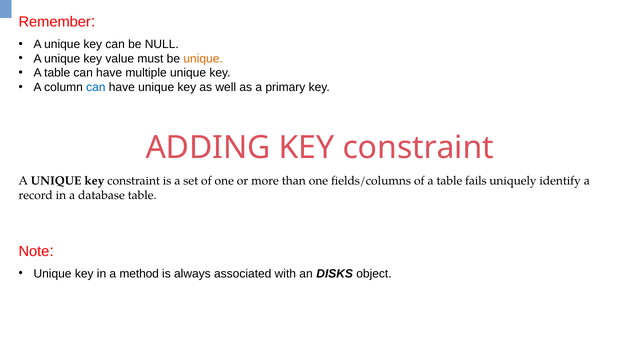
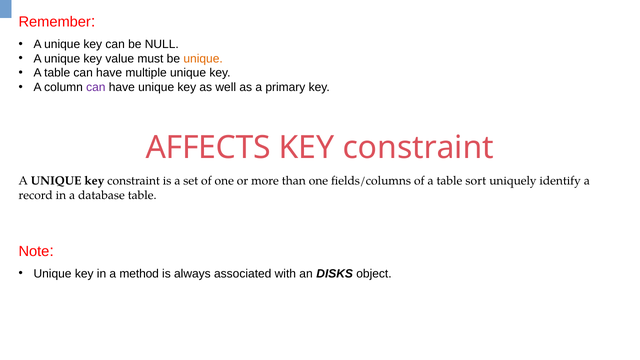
can colour: blue -> purple (96, 87)
ADDING: ADDING -> AFFECTS (208, 148)
fails: fails -> sort (476, 181)
